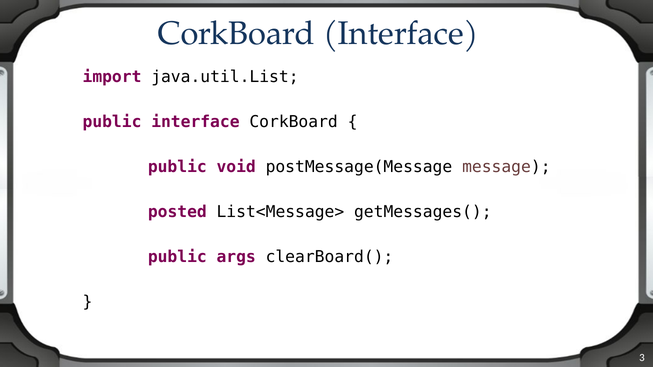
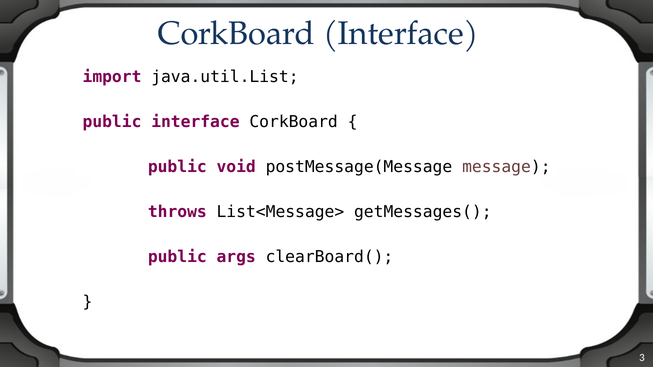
posted: posted -> throws (177, 212)
